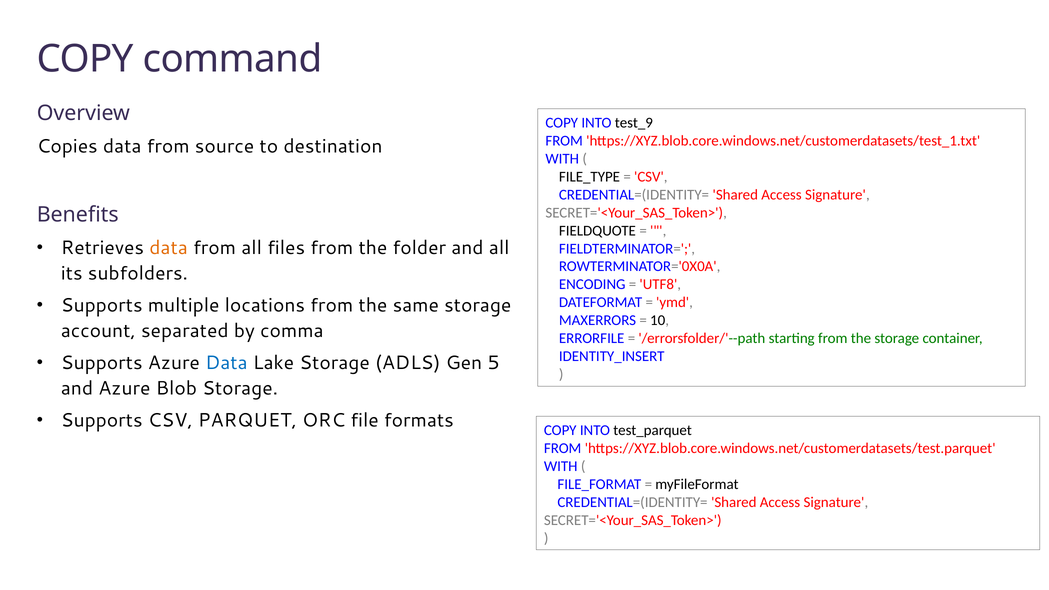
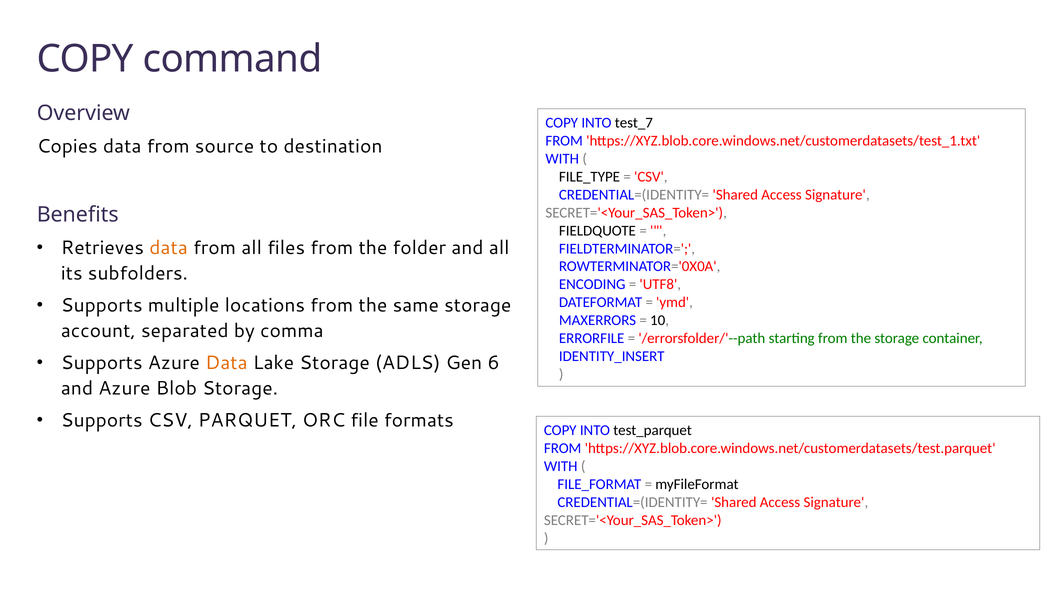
test_9: test_9 -> test_7 (634, 123)
Data colour: blue -> orange (226, 363)
5: 5 -> 6 (494, 363)
